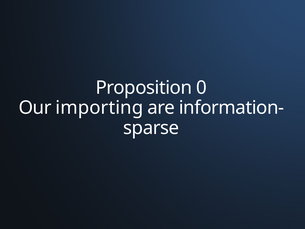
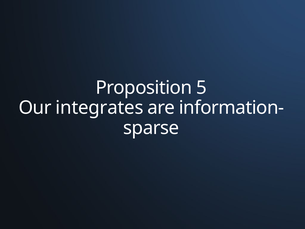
0: 0 -> 5 (201, 88)
importing: importing -> integrates (99, 108)
